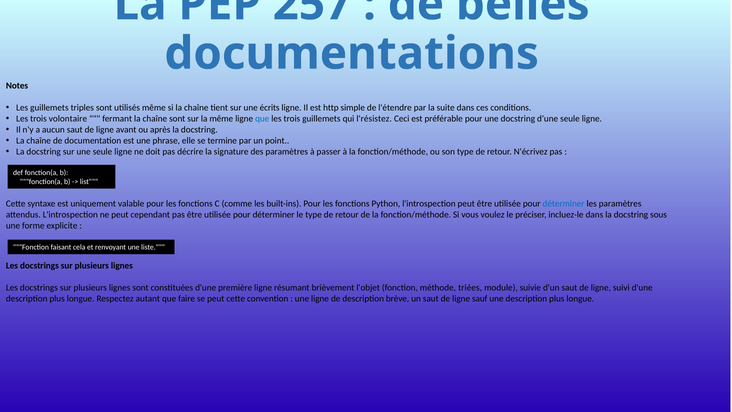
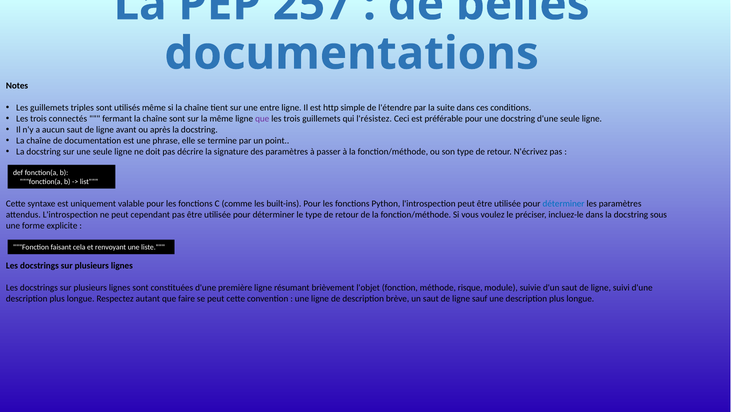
écrits: écrits -> entre (270, 108)
volontaire: volontaire -> connectés (68, 119)
que colour: blue -> purple (262, 119)
triées: triées -> risque (470, 288)
